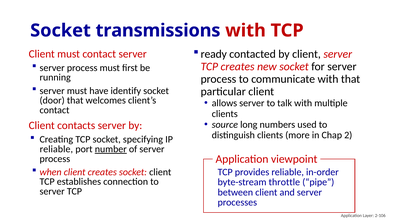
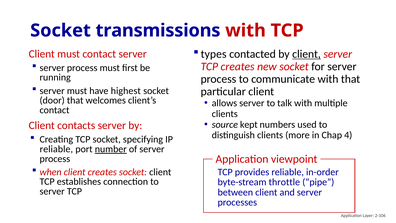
ready: ready -> types (214, 54)
client underline: none -> present (307, 54)
identify: identify -> highest (126, 91)
long: long -> kept (249, 124)
2: 2 -> 4 (348, 135)
